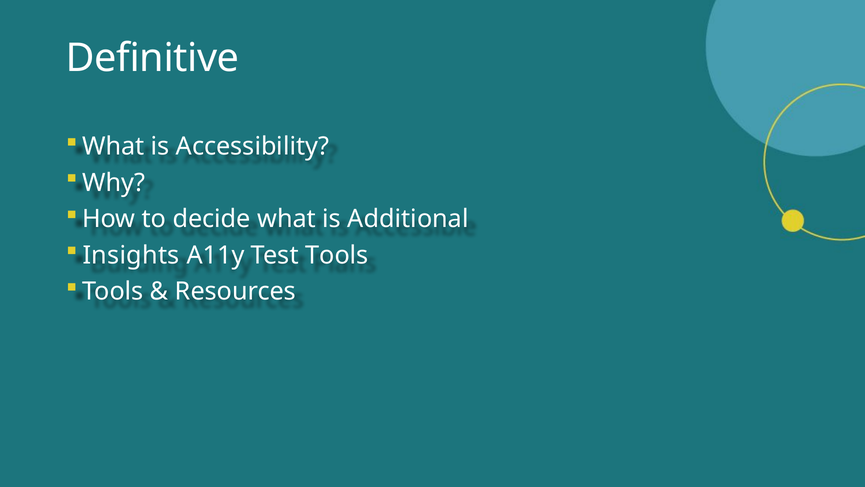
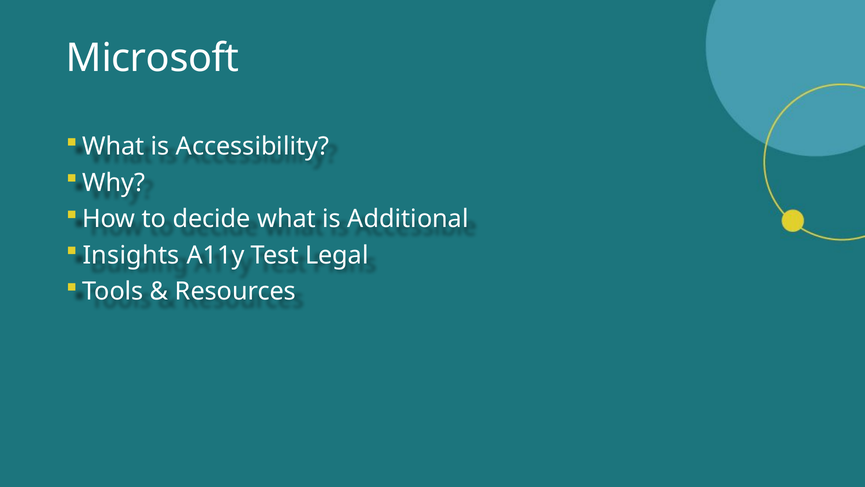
Definitive: Definitive -> Microsoft (153, 58)
Test Tools: Tools -> Legal (337, 255)
